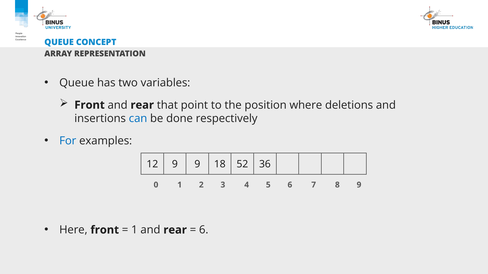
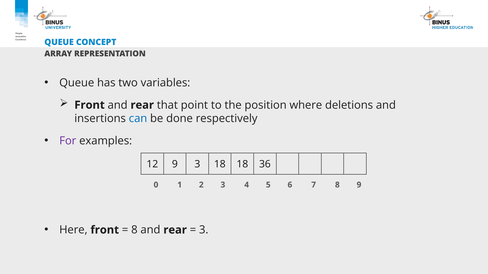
For colour: blue -> purple (68, 141)
9 9: 9 -> 3 (197, 165)
18 52: 52 -> 18 (242, 165)
1: 1 -> 8 (134, 230)
6: 6 -> 3 (204, 230)
